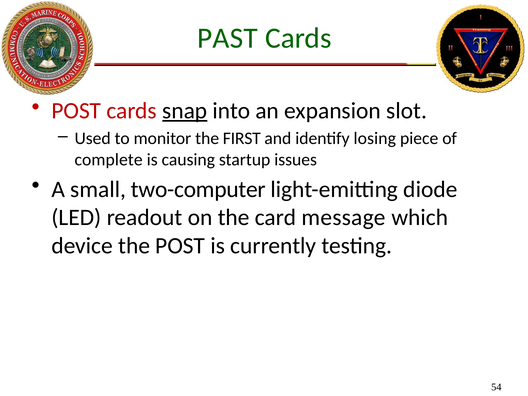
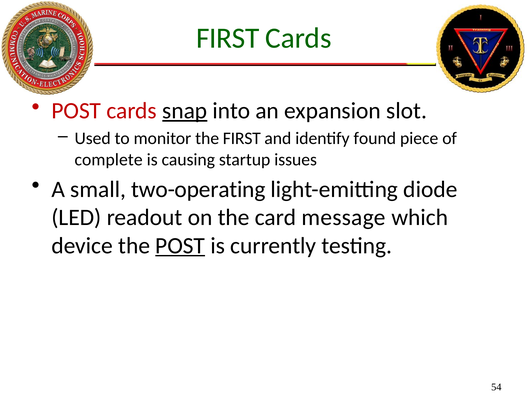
PAST: PAST -> FIRST (228, 38)
losing: losing -> found (375, 138)
two-computer: two-computer -> two-operating (198, 189)
POST underline: none -> present (180, 246)
